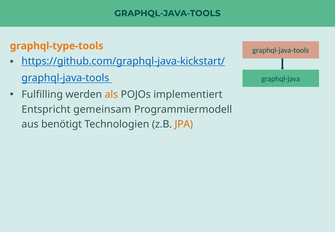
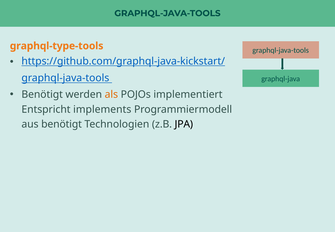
Fulfilling: Fulfilling -> Benötigt (42, 95)
gemeinsam: gemeinsam -> implements (102, 109)
JPA colour: orange -> black (184, 124)
